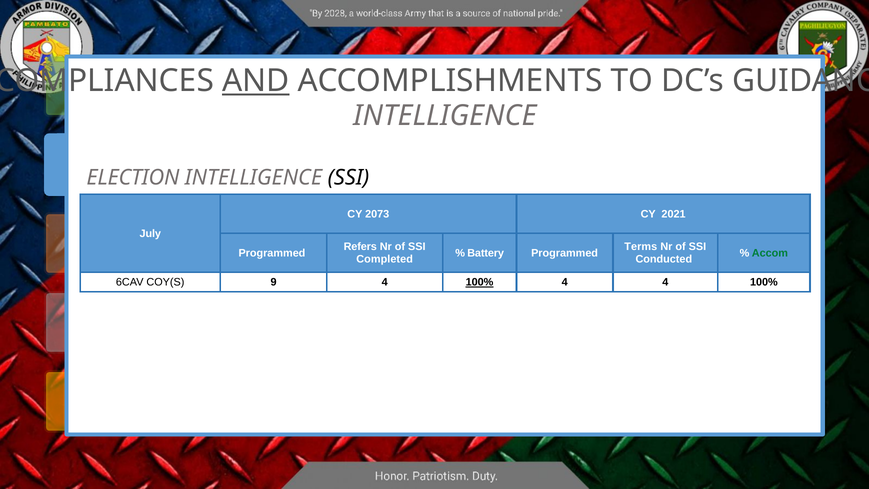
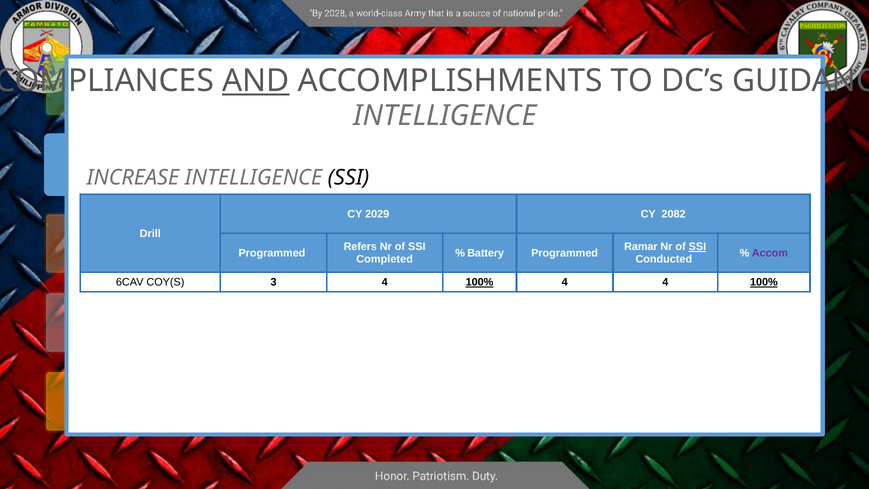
ELECTION: ELECTION -> INCREASE (133, 178)
2073: 2073 -> 2029 (377, 214)
2021: 2021 -> 2082 (674, 214)
July: July -> Drill (150, 233)
Terms: Terms -> Ramar (641, 247)
SSI underline: none -> present (697, 247)
Accom colour: green -> purple (770, 253)
9: 9 -> 3 (274, 282)
100% underline: none -> present (764, 282)
